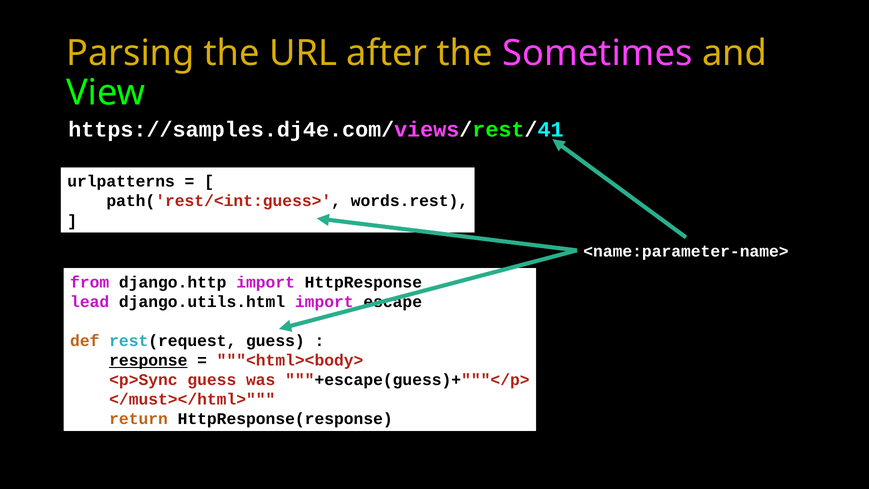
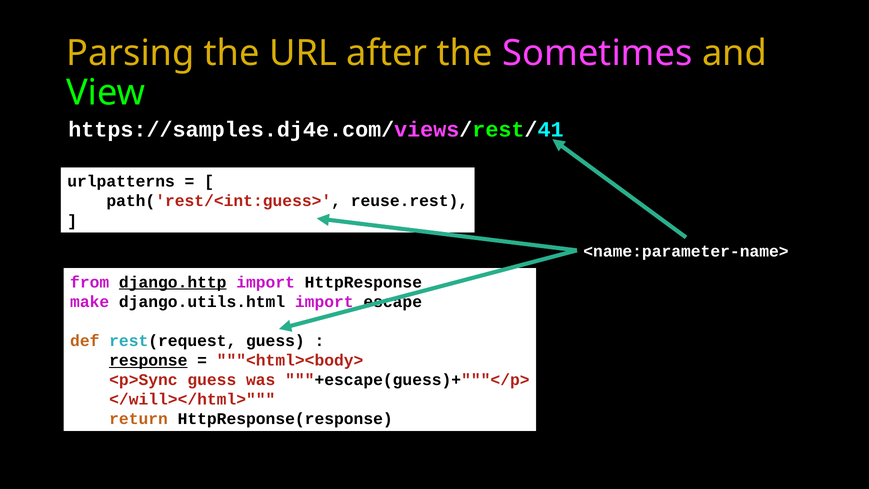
words.rest: words.rest -> reuse.rest (409, 201)
django.http underline: none -> present (173, 282)
lead: lead -> make (90, 302)
</must></html>: </must></html> -> </will></html> (192, 399)
